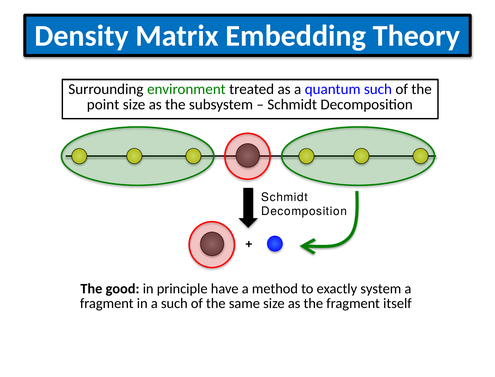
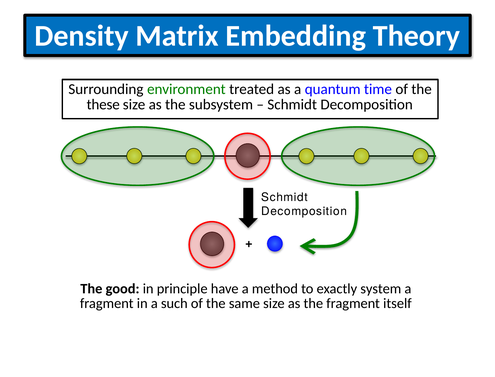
quantum such: such -> time (378, 89)
point: point -> these (103, 105)
